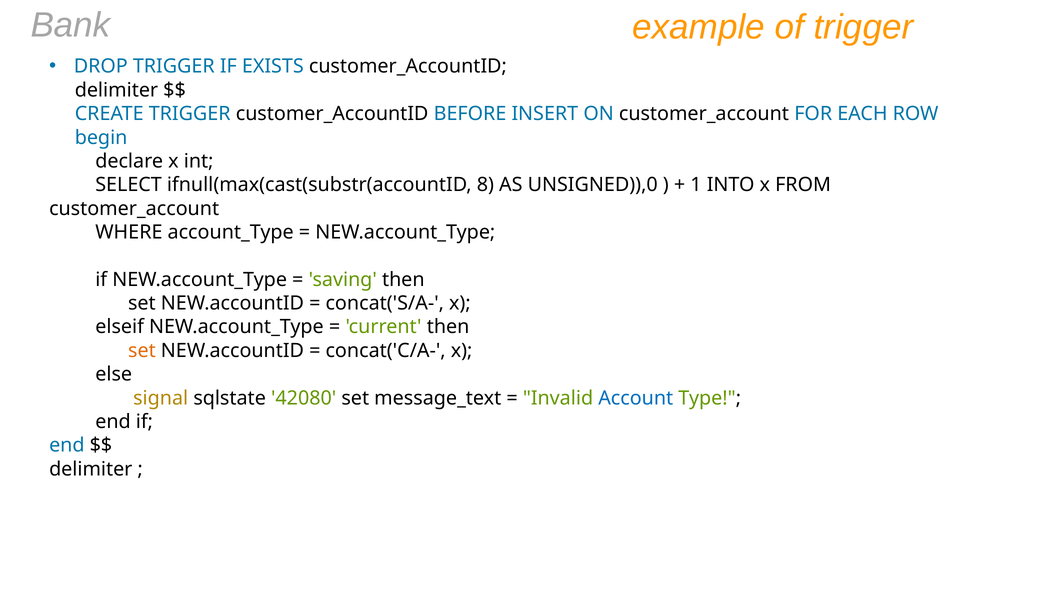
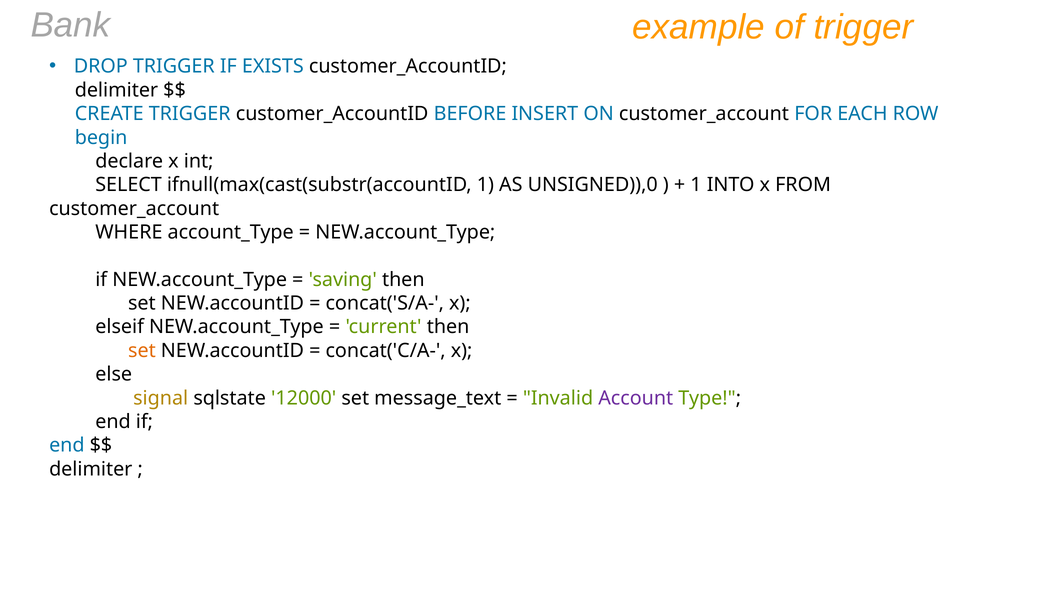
ifnull(max(cast(substr(accountID 8: 8 -> 1 (485, 185)
42080: 42080 -> 12000 (304, 398)
Account colour: blue -> purple (636, 398)
